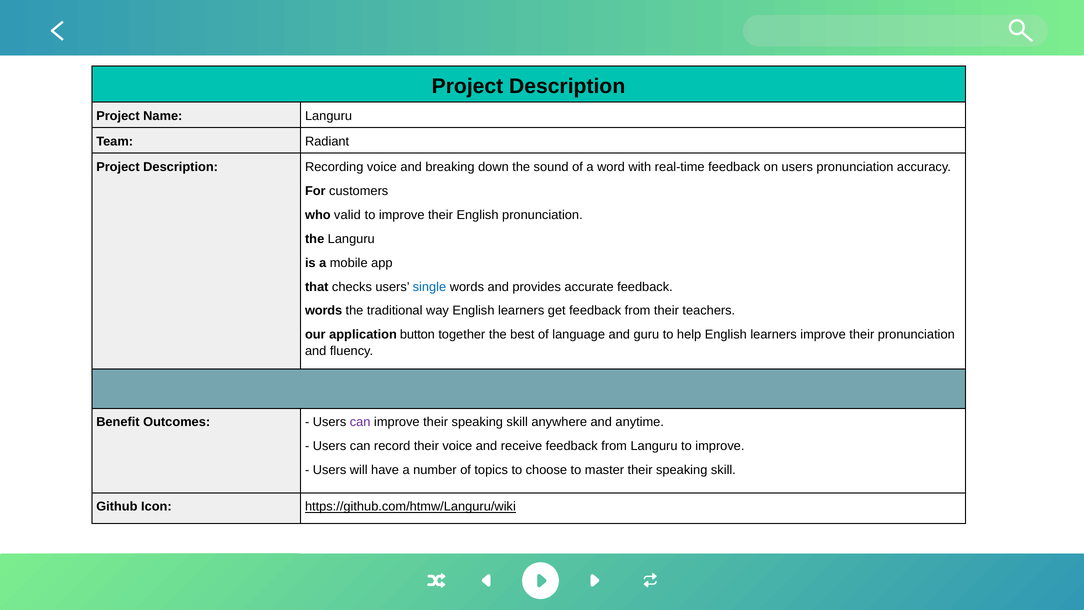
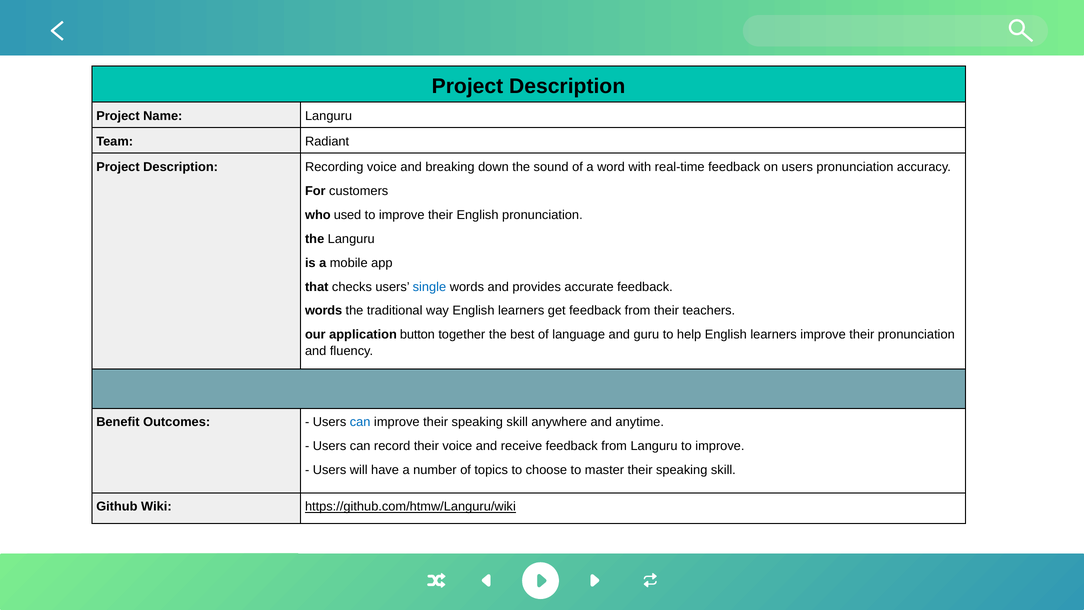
valid: valid -> used (348, 215)
can colour: purple -> blue (360, 422)
Icon: Icon -> Wiki (156, 507)
